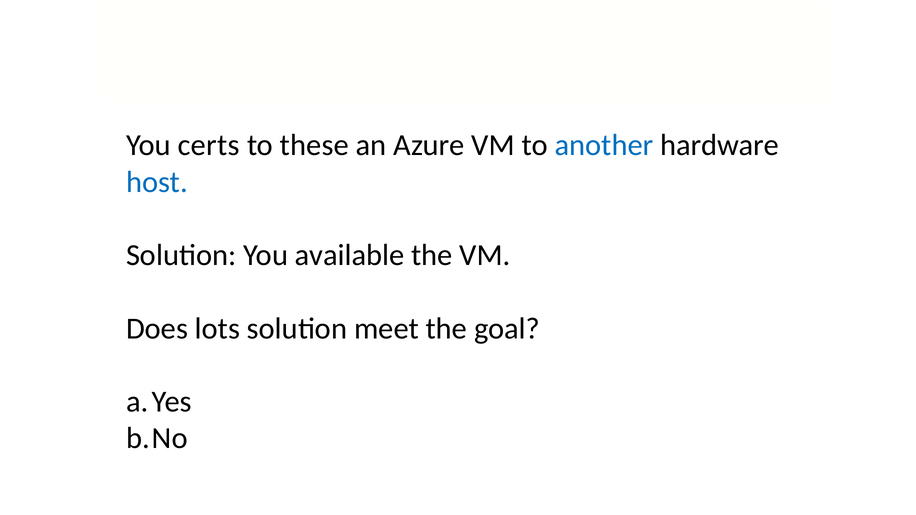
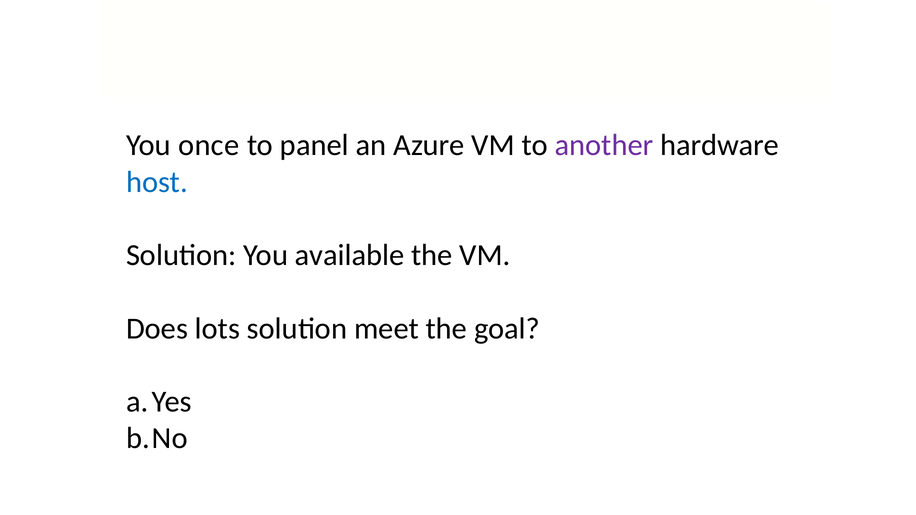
certs: certs -> once (209, 145)
these: these -> panel (314, 145)
another colour: blue -> purple (604, 145)
